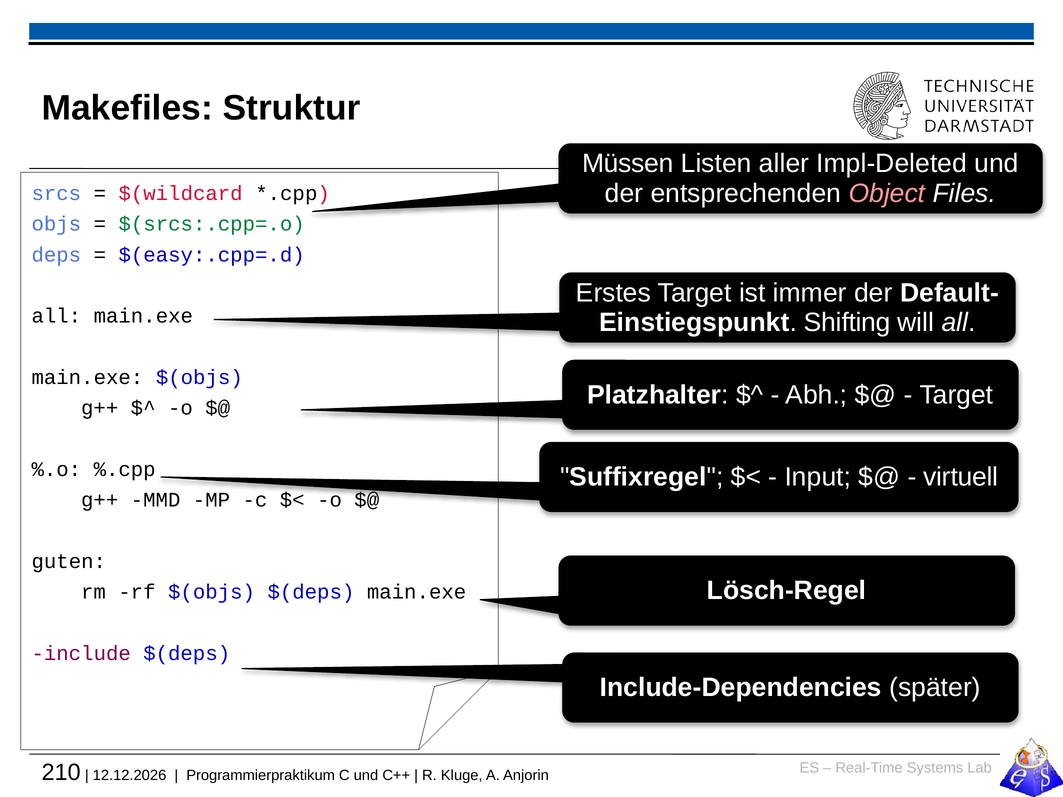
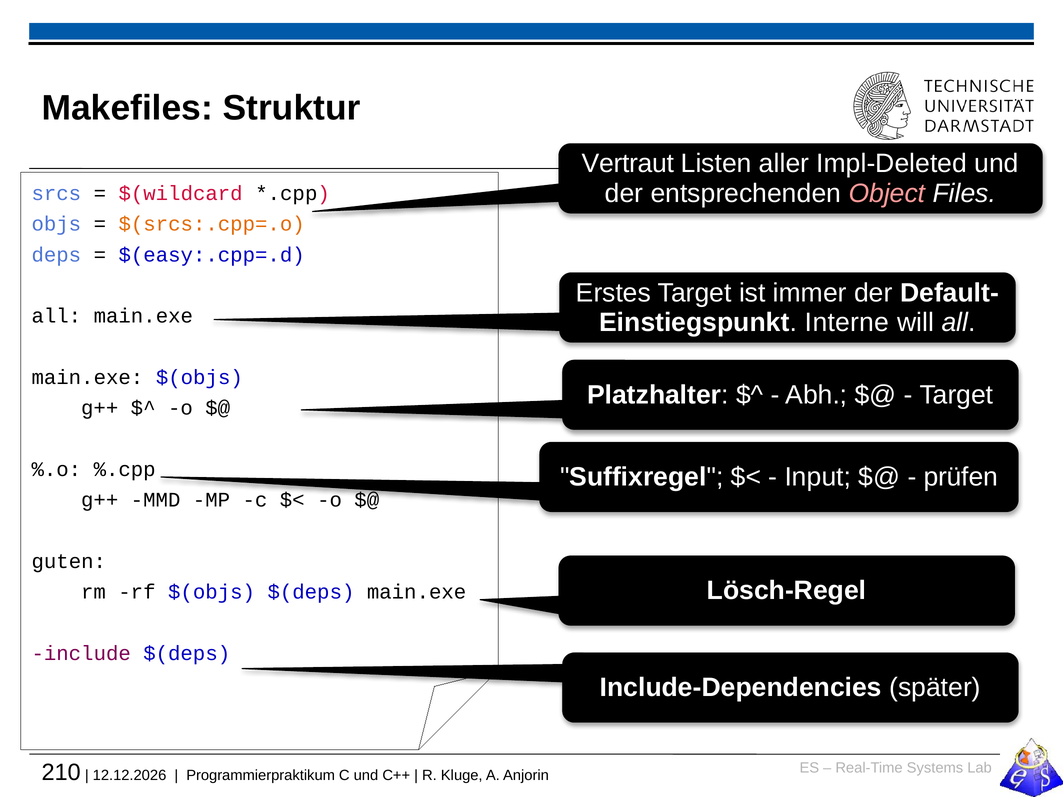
Müssen: Müssen -> Vertraut (628, 164)
$(srcs:.cpp=.o colour: green -> orange (212, 224)
Shifting: Shifting -> Interne (847, 323)
virtuell: virtuell -> prüfen (961, 477)
